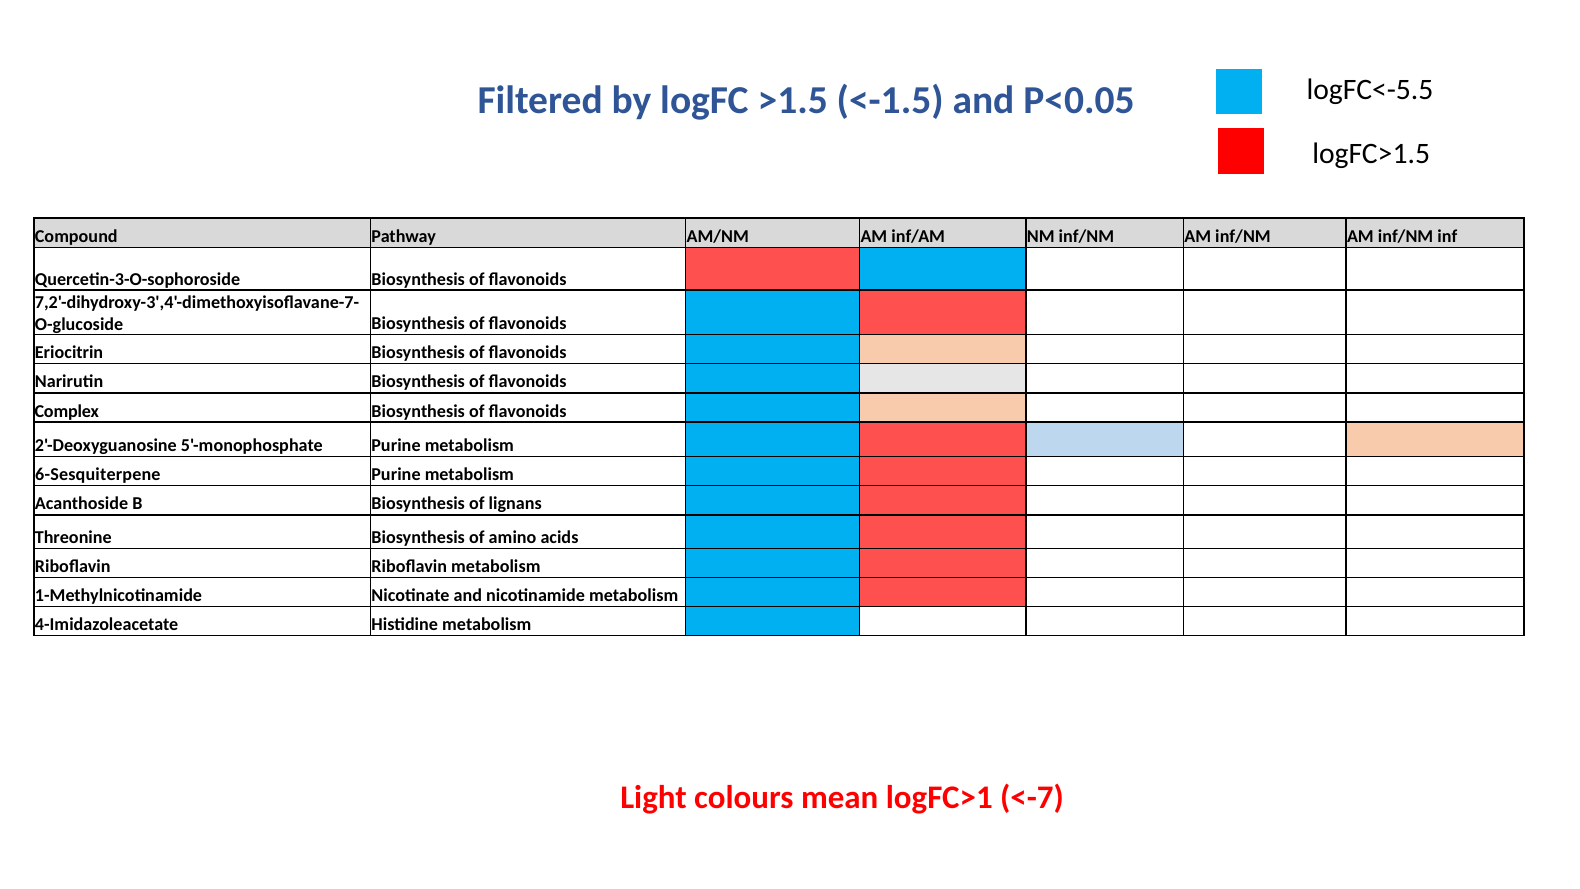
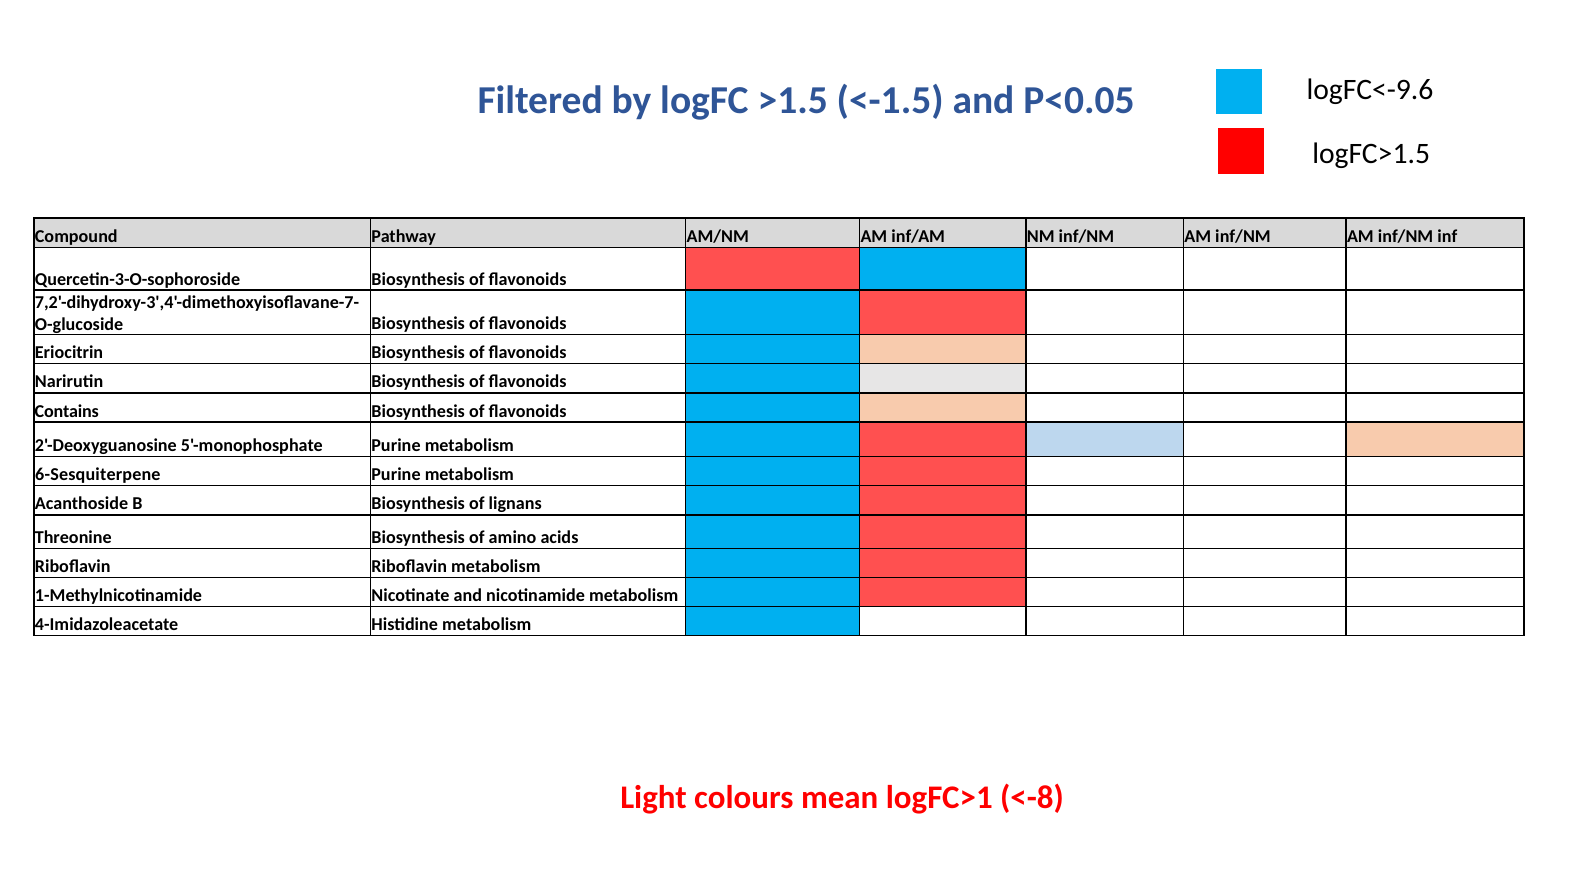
logFC<-5.5: logFC<-5.5 -> logFC<-9.6 (1370, 90)
Complex: Complex -> Contains (67, 411)
<-7: <-7 -> <-8 (1032, 797)
